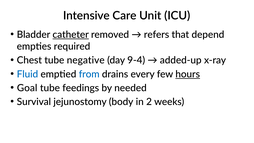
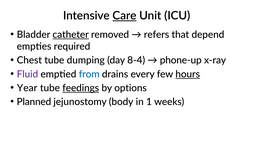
Care underline: none -> present (125, 16)
negative: negative -> dumping (86, 60)
9-4: 9-4 -> 8-4 (136, 60)
added-up: added-up -> phone-up (181, 60)
Fluid colour: blue -> purple (27, 74)
Goal: Goal -> Year (27, 88)
feedings underline: none -> present (81, 88)
needed: needed -> options (130, 88)
Survival: Survival -> Planned (34, 102)
2: 2 -> 1 (149, 102)
